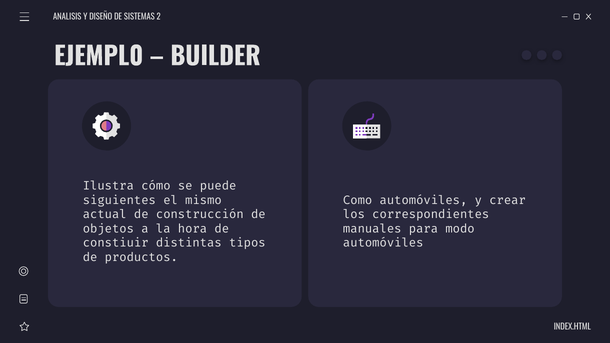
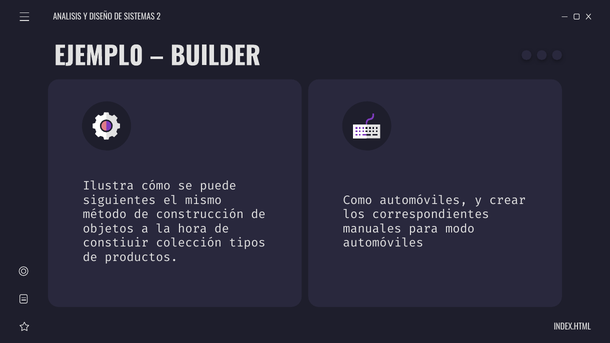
actual: actual -> método (105, 215)
distintas: distintas -> colección (189, 243)
